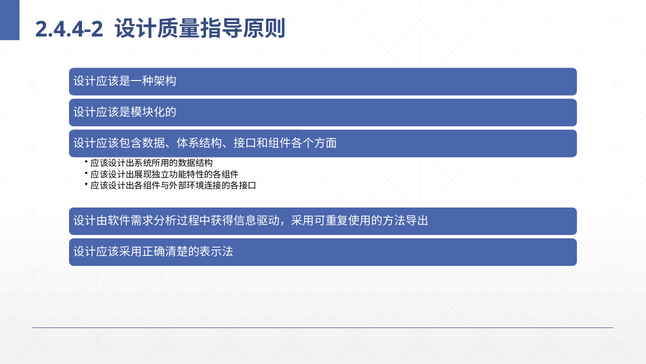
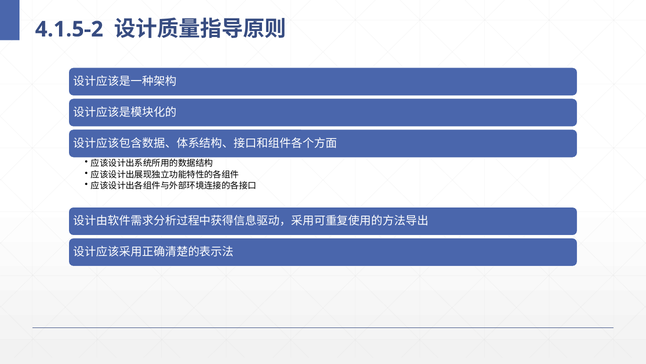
2.4.4-2: 2.4.4-2 -> 4.1.5-2 (69, 29)
